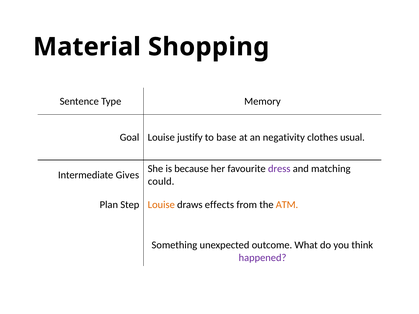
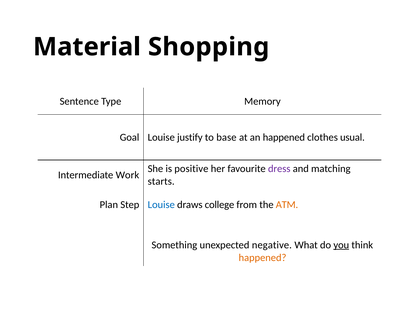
an negativity: negativity -> happened (284, 138)
because: because -> positive (191, 169)
Gives: Gives -> Work (127, 175)
could: could -> starts (161, 182)
Louise colour: orange -> blue (161, 205)
effects: effects -> college (220, 205)
outcome: outcome -> negative (272, 245)
you underline: none -> present (341, 245)
happened colour: purple -> orange (262, 258)
